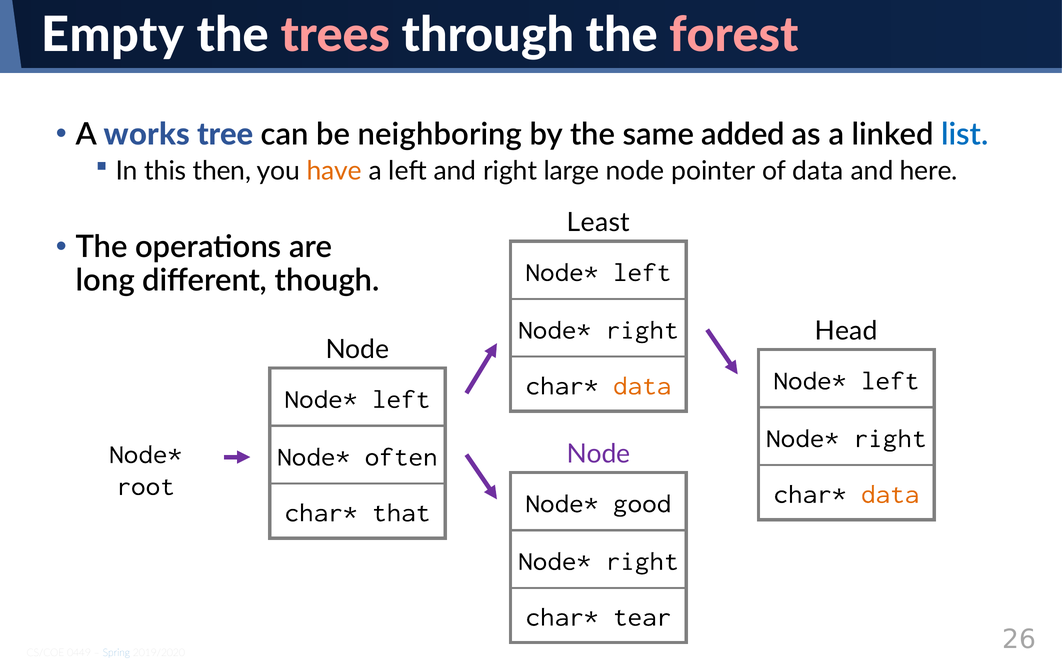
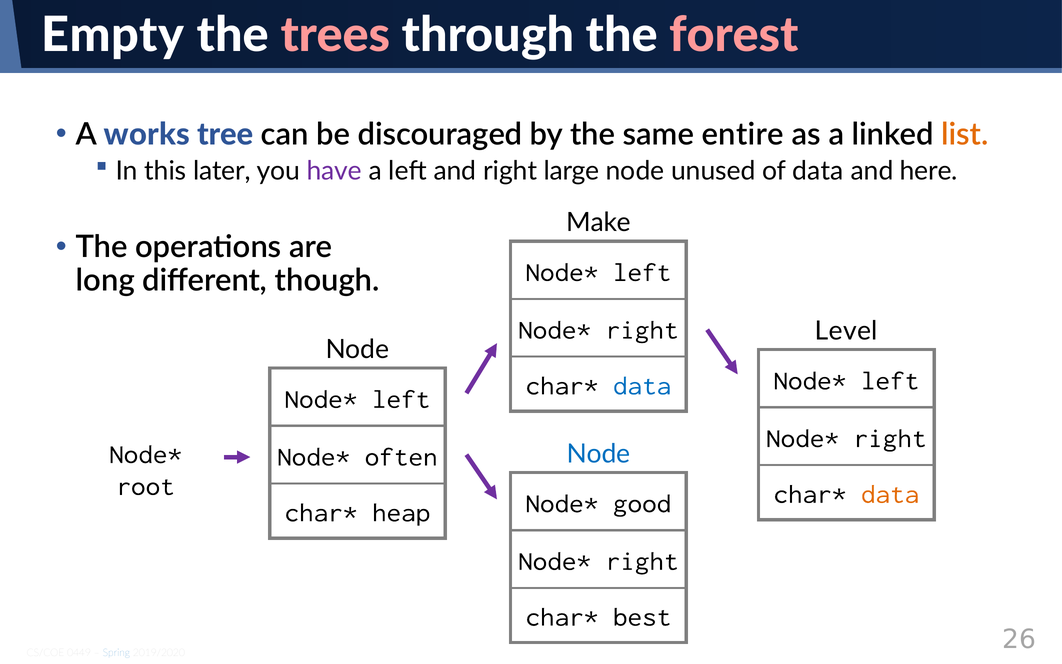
neighboring: neighboring -> discouraged (440, 134)
added: added -> entire (743, 134)
list colour: blue -> orange (965, 134)
then: then -> later (222, 171)
have colour: orange -> purple (334, 171)
pointer: pointer -> unused (713, 171)
Least: Least -> Make (599, 222)
Head: Head -> Level (846, 331)
data colour: orange -> blue (642, 385)
Node colour: purple -> blue (599, 454)
that: that -> heap (401, 512)
tear: tear -> best (642, 617)
